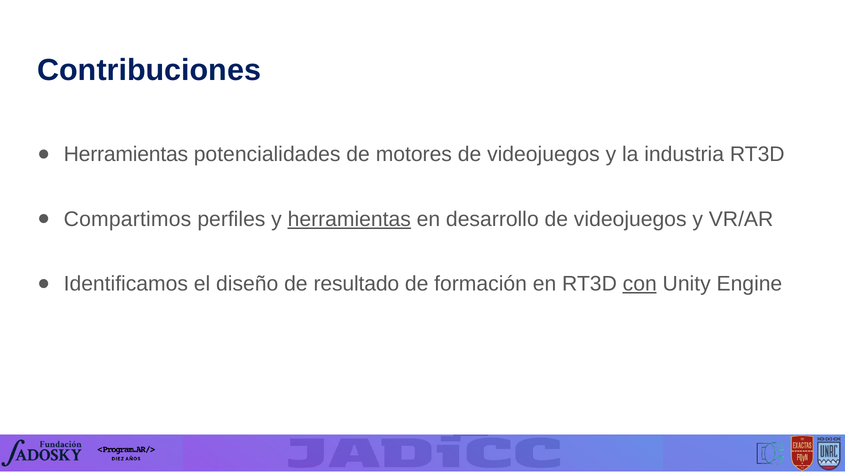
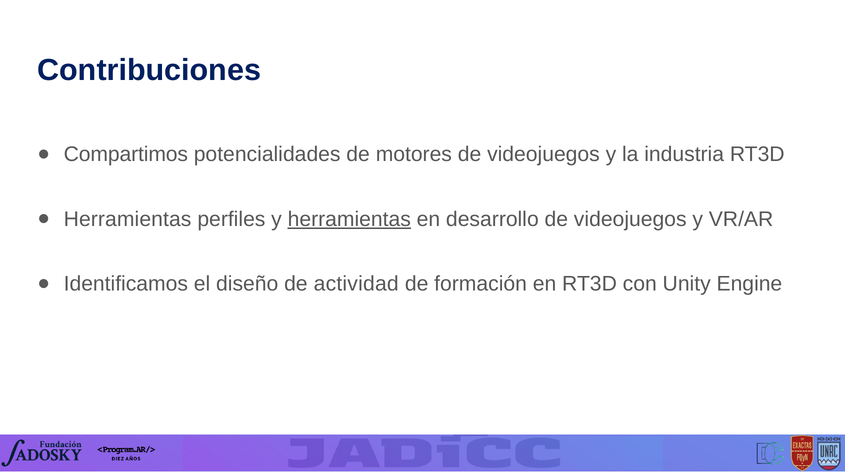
Herramientas: Herramientas -> Compartimos (126, 154)
Compartimos: Compartimos -> Herramientas (128, 219)
resultado: resultado -> actividad (356, 284)
con underline: present -> none (640, 284)
